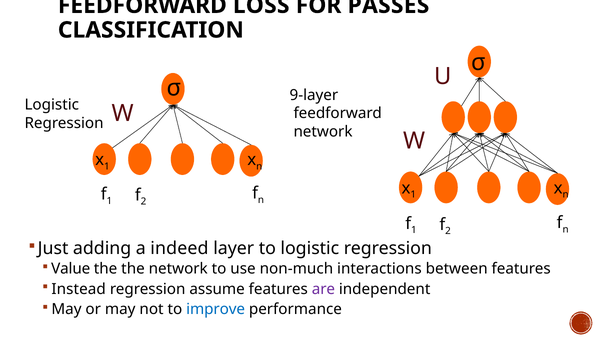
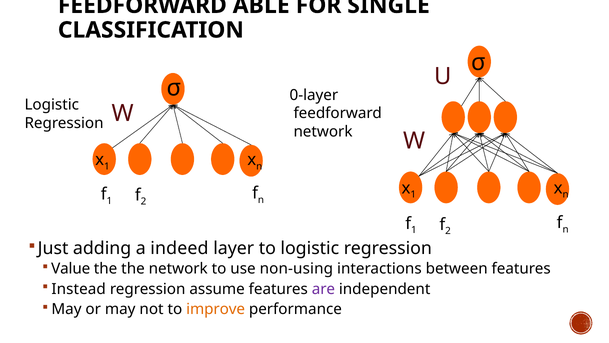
LOSS: LOSS -> ABLE (261, 5)
PASSES: PASSES -> SINGLE (389, 5)
9-layer: 9-layer -> 0-layer (314, 95)
non-much: non-much -> non-using (296, 269)
improve colour: blue -> orange (216, 309)
